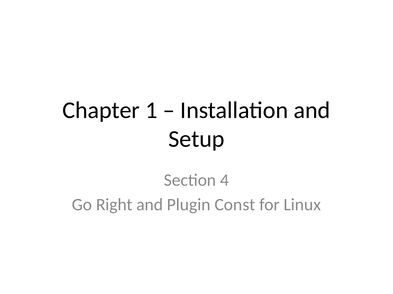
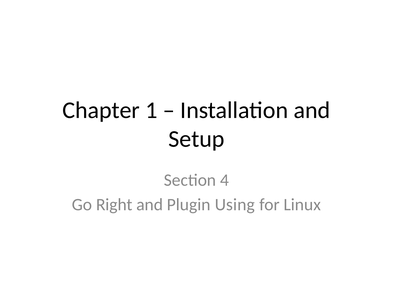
Const: Const -> Using (235, 205)
